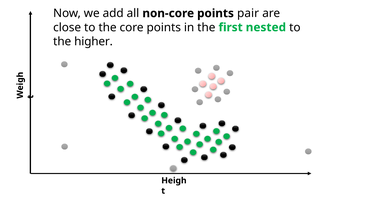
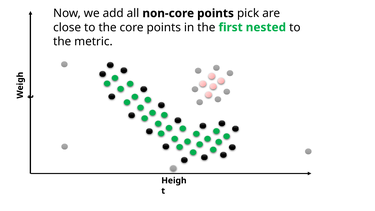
pair: pair -> pick (248, 13)
higher: higher -> metric (93, 41)
